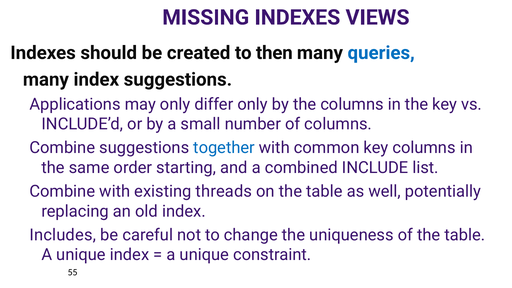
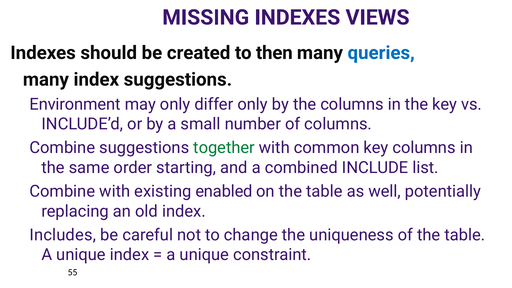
Applications: Applications -> Environment (75, 104)
together colour: blue -> green (224, 148)
threads: threads -> enabled (224, 191)
